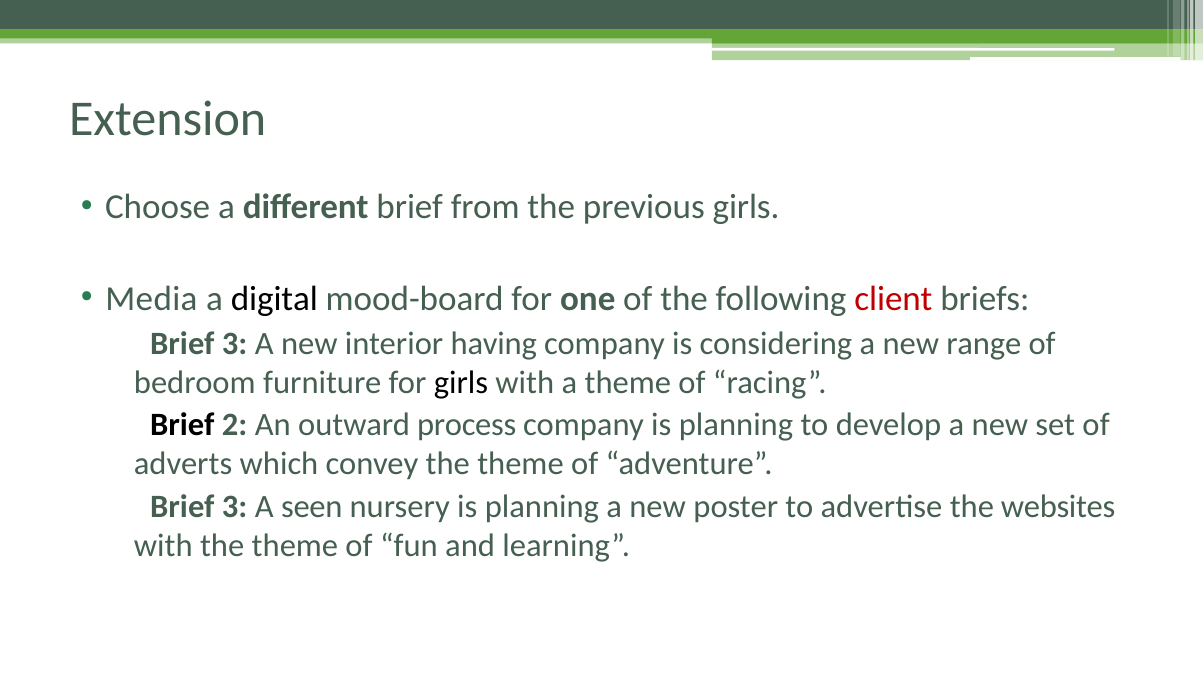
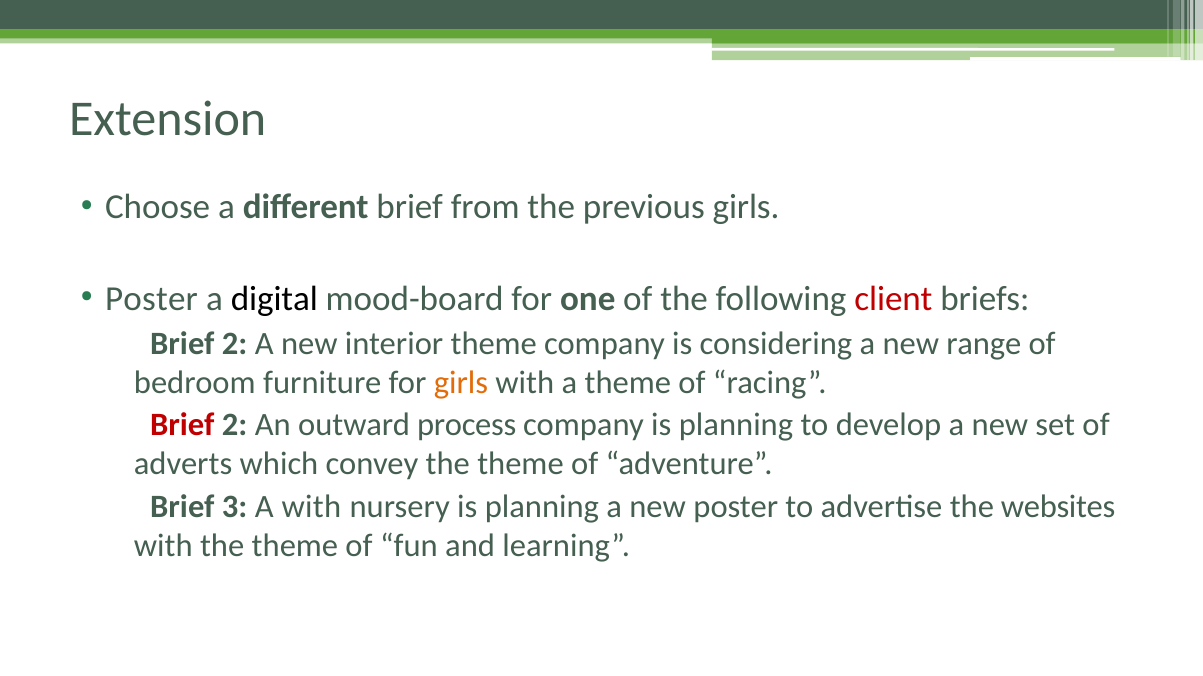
Media: Media -> Poster (152, 299)
3: 3 -> 2 (235, 344)
interior having: having -> theme (494, 344)
girls colour: black -> orange (461, 383)
Brief colour: black -> red (182, 426)
A seen: seen -> with (311, 507)
